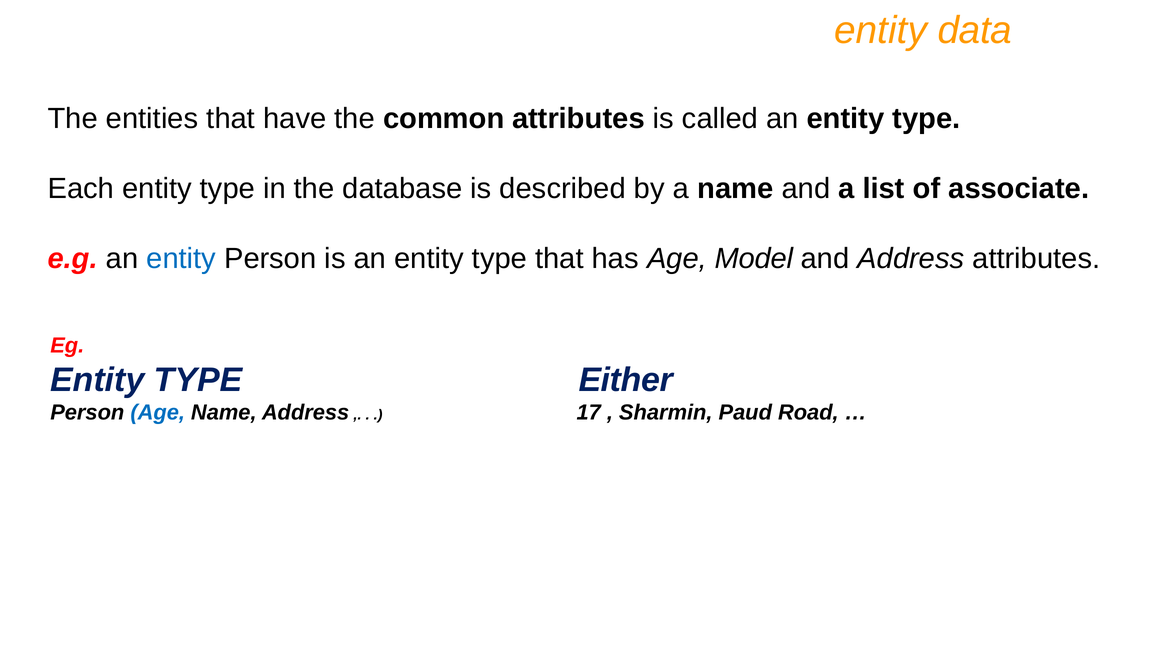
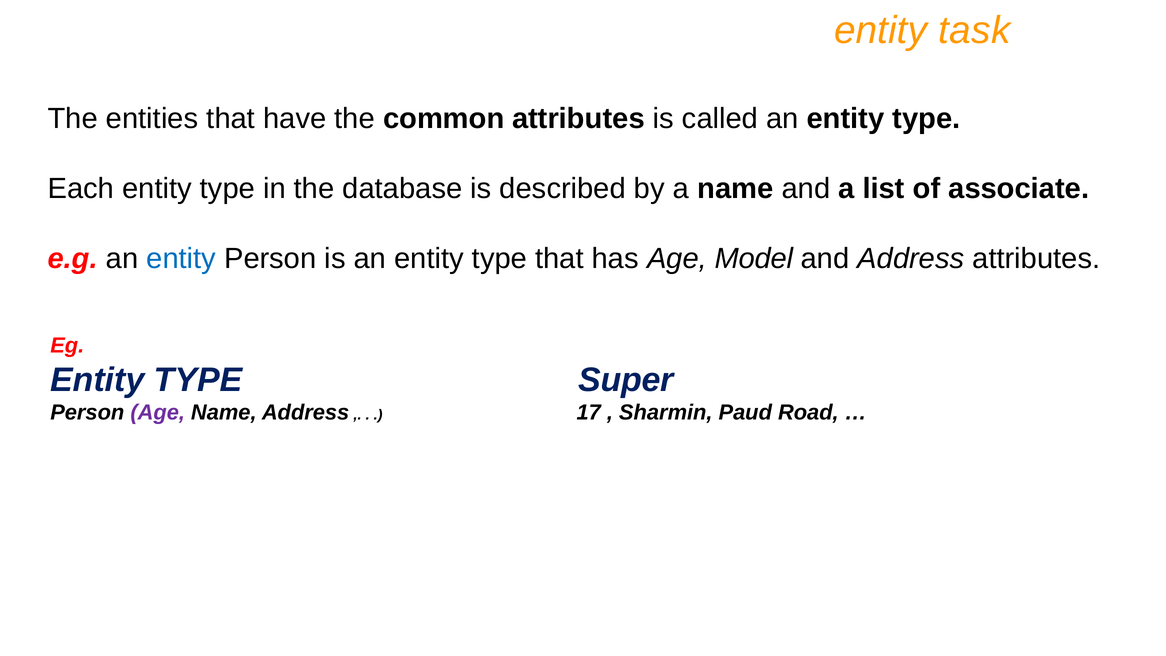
data: data -> task (974, 30)
Either: Either -> Super (626, 380)
Age colour: blue -> purple (158, 413)
